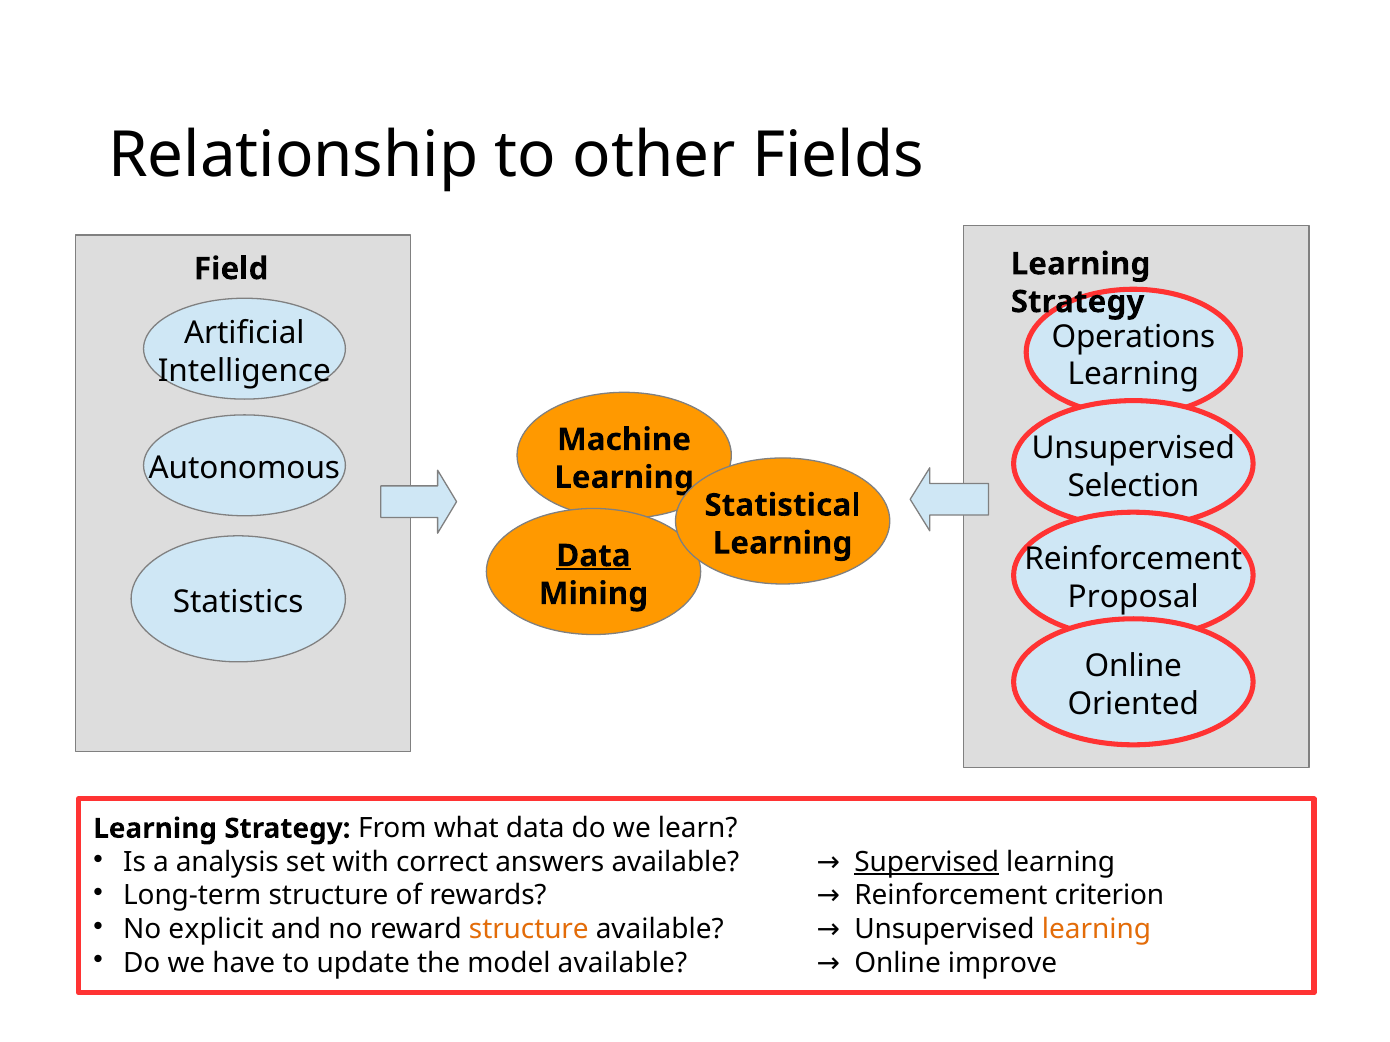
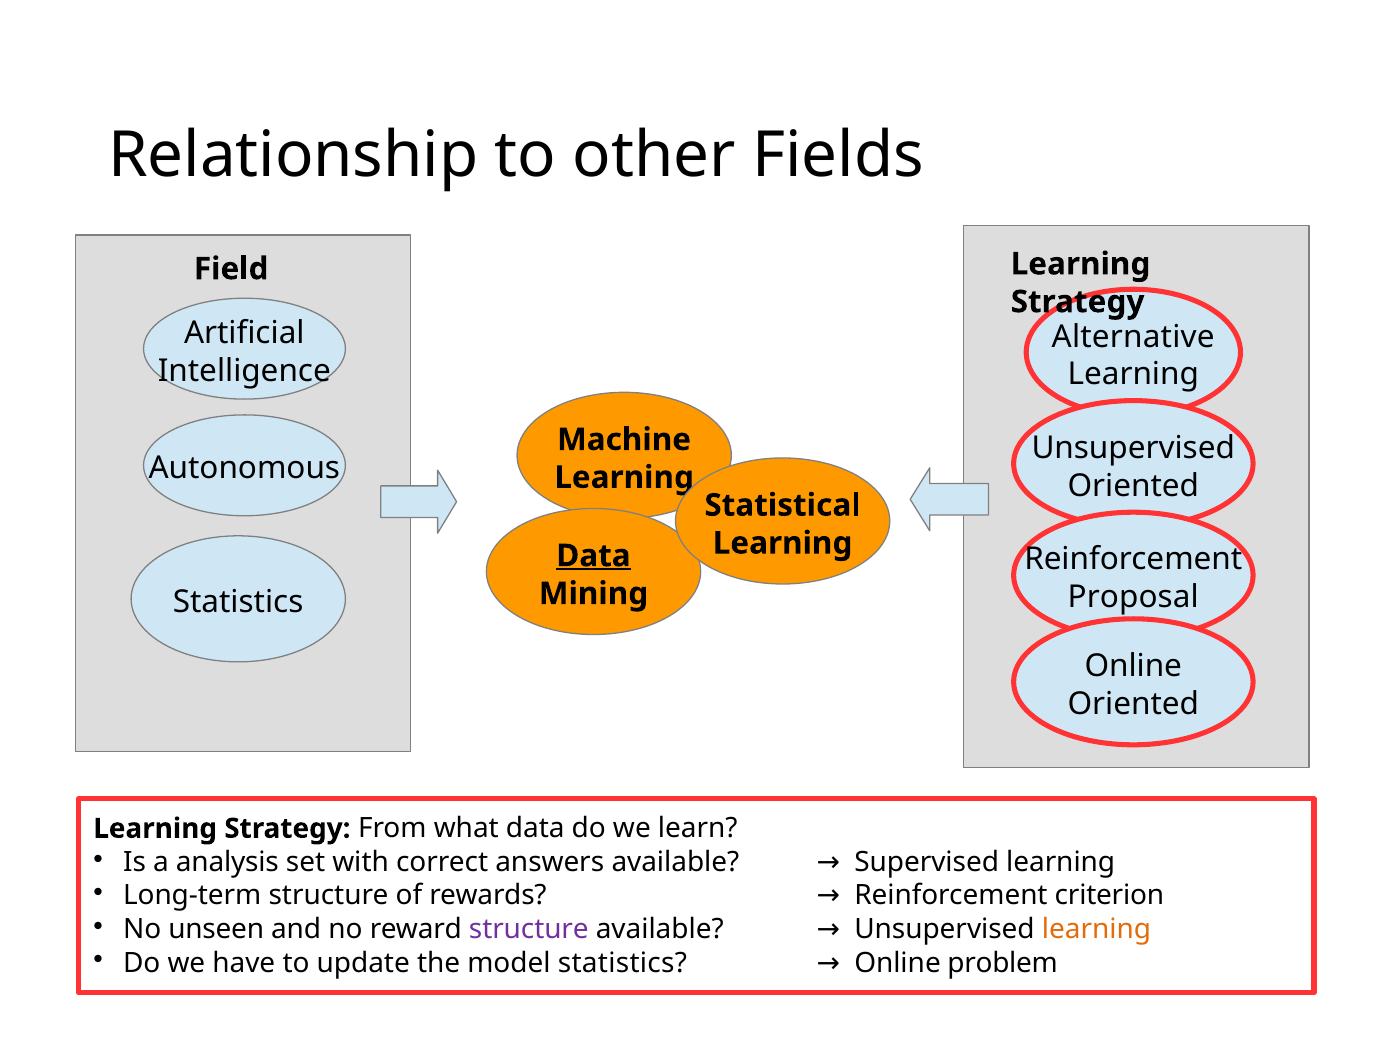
Operations: Operations -> Alternative (1133, 337)
Selection: Selection -> Oriented (1133, 486)
Supervised underline: present -> none (927, 862)
explicit: explicit -> unseen (216, 930)
structure colour: orange -> purple (529, 930)
model available: available -> statistics (622, 963)
improve: improve -> problem (1003, 963)
